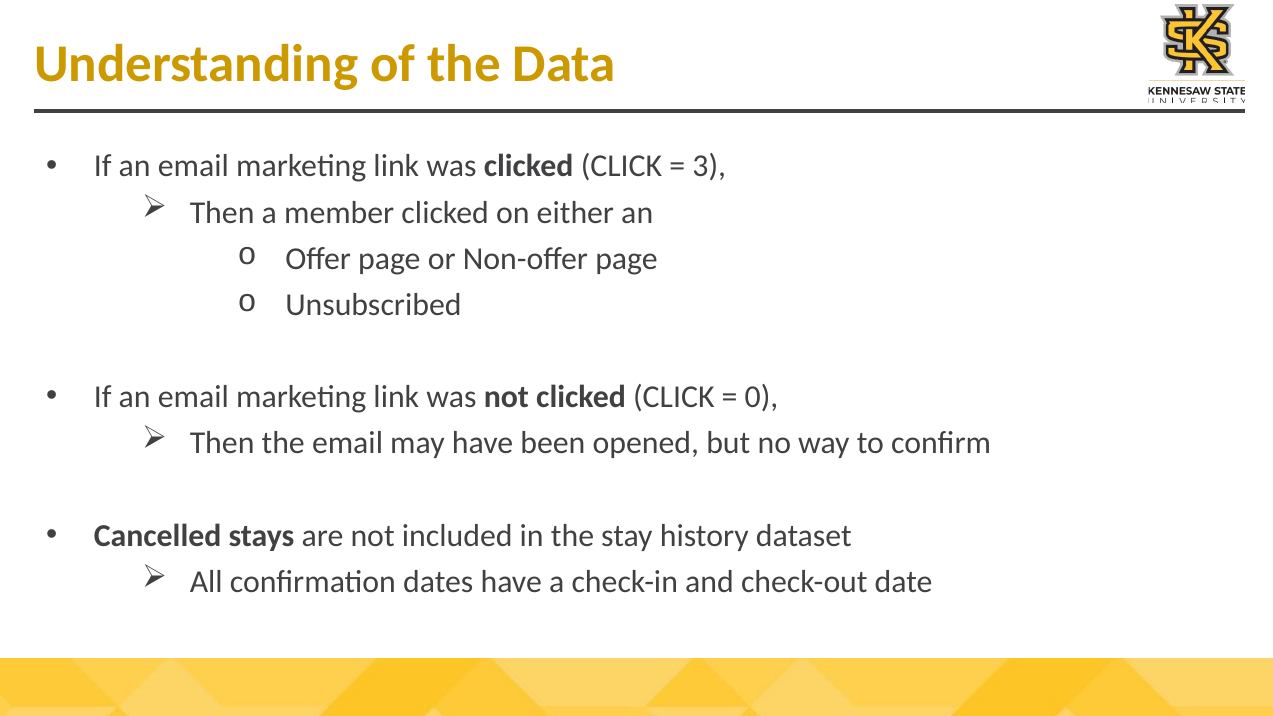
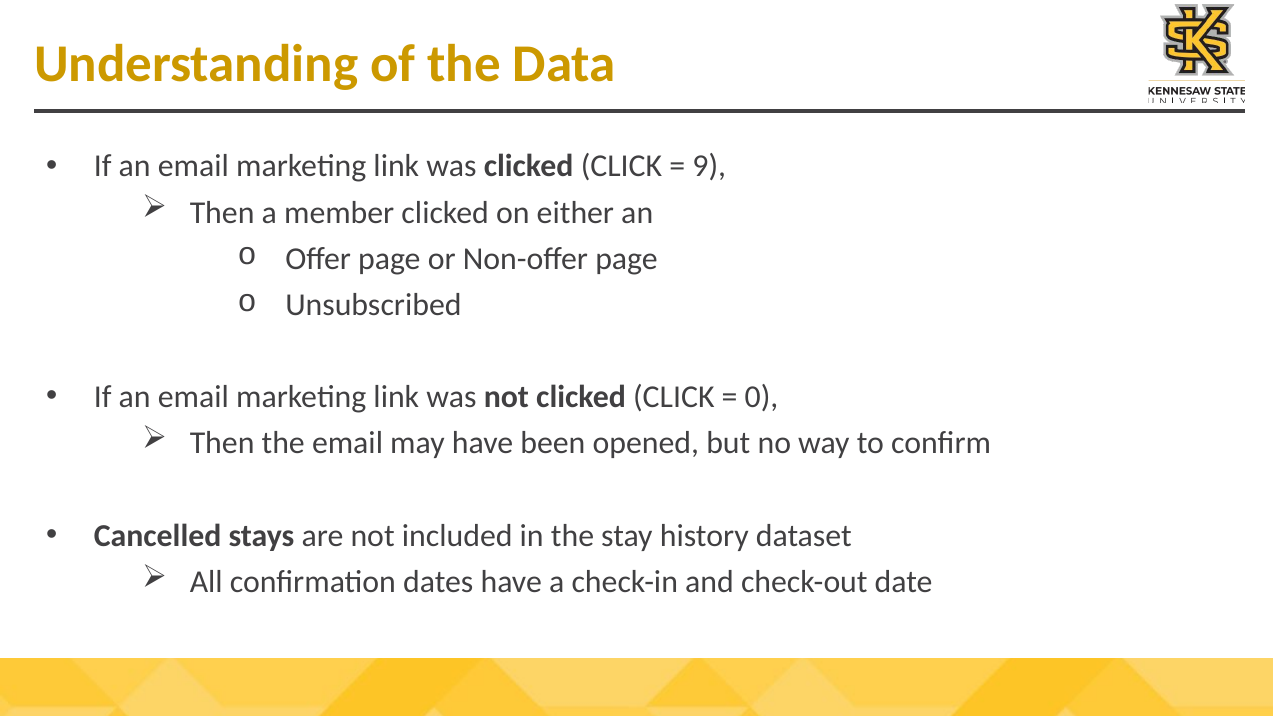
3: 3 -> 9 (709, 166)
